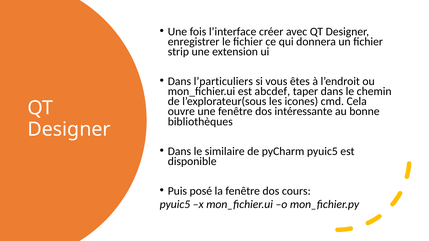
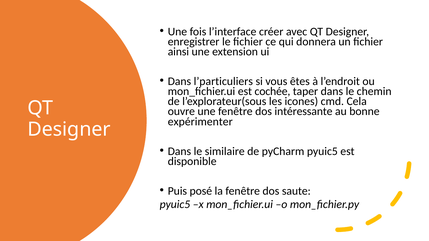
strip: strip -> ainsi (178, 52)
abcdef: abcdef -> cochée (272, 92)
bibliothèques: bibliothèques -> expérimenter (200, 122)
cours: cours -> saute (296, 191)
